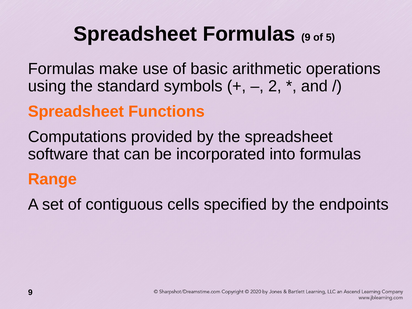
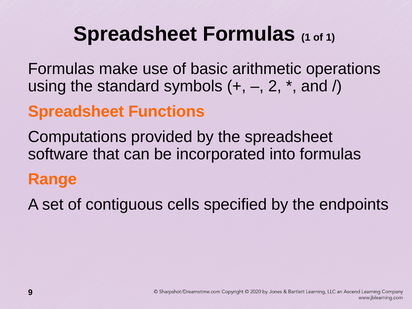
Formulas 9: 9 -> 1 (306, 37)
of 5: 5 -> 1 (330, 37)
